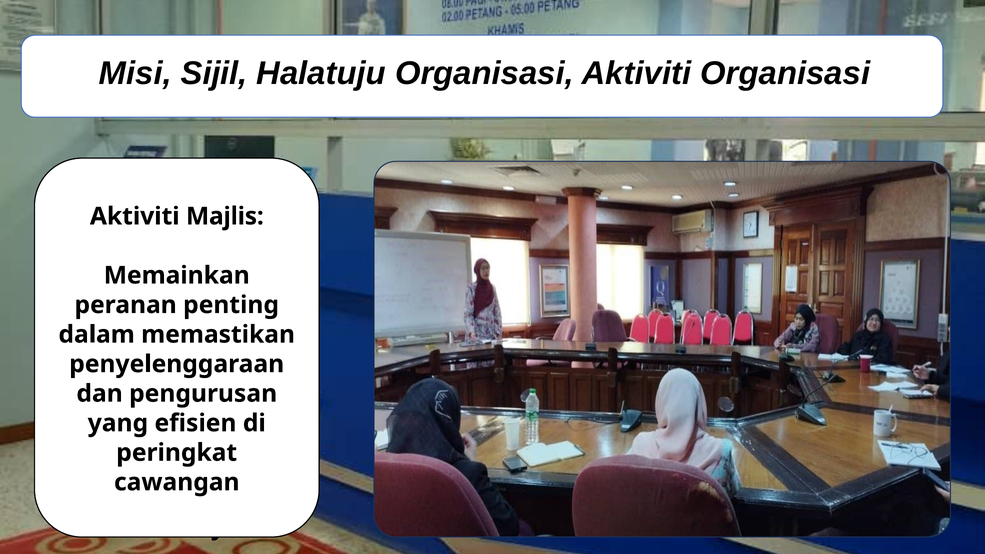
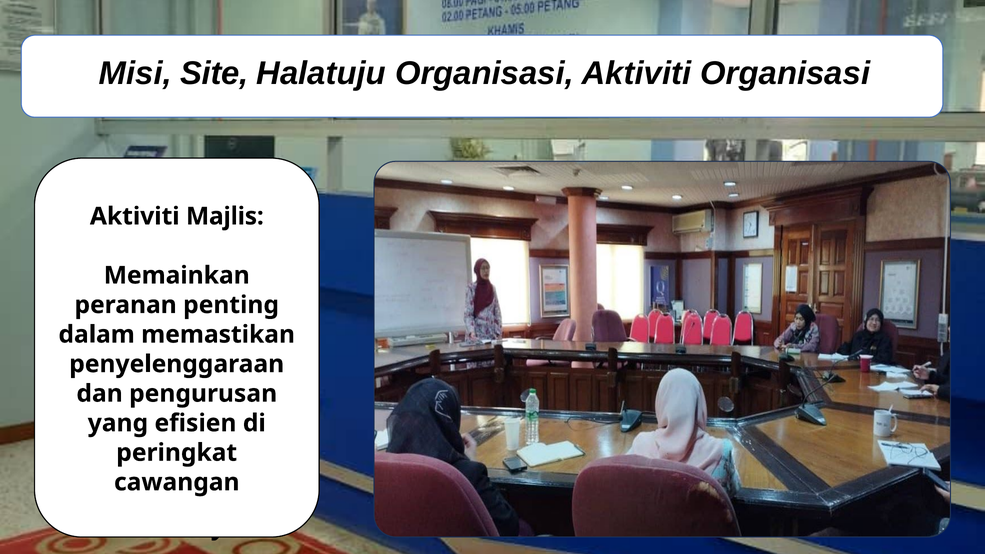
Sijil: Sijil -> Site (214, 73)
